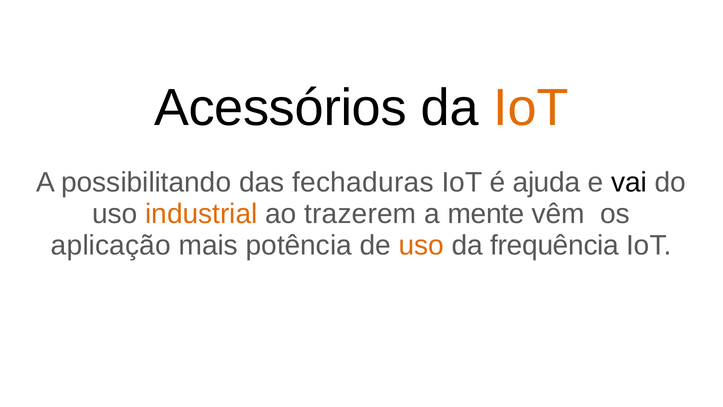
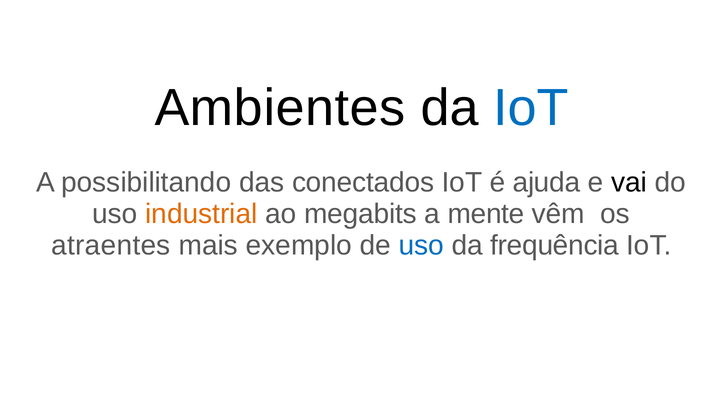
Acessórios: Acessórios -> Ambientes (280, 108)
IoT colour: orange -> blue (531, 108)
fechaduras: fechaduras -> conectados (363, 182)
trazerem: trazerem -> megabits (361, 214)
aplicação: aplicação -> atraentes (111, 245)
potência: potência -> exemplo (299, 245)
uso colour: orange -> blue (421, 245)
